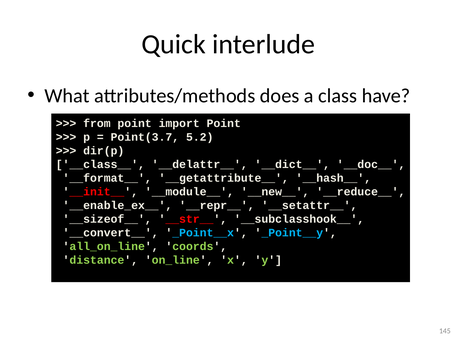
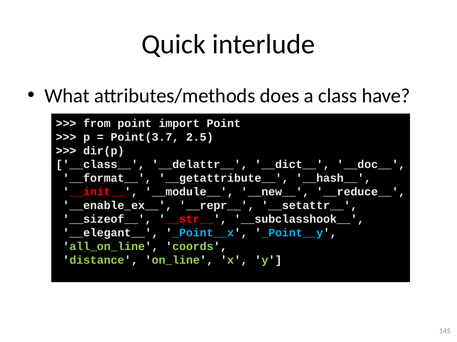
5.2: 5.2 -> 2.5 (200, 137)
__convert__: __convert__ -> __elegant__ (111, 233)
